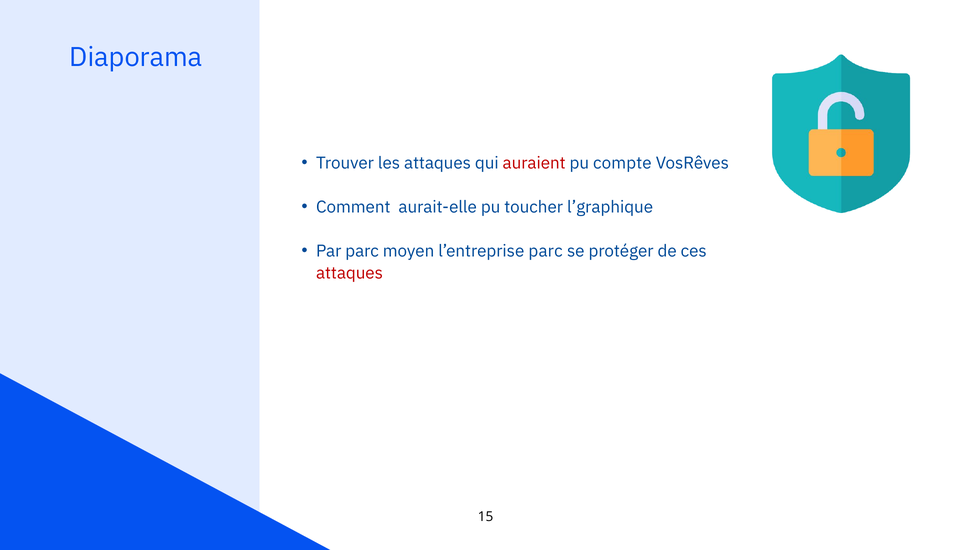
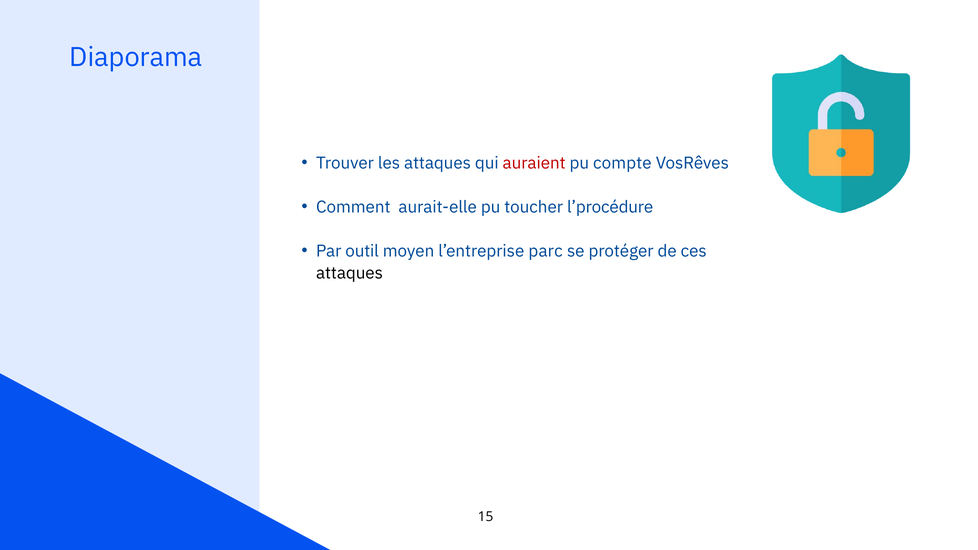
l’graphique: l’graphique -> l’procédure (610, 207)
Par parc: parc -> outil (362, 251)
attaques colour: red -> black (349, 273)
